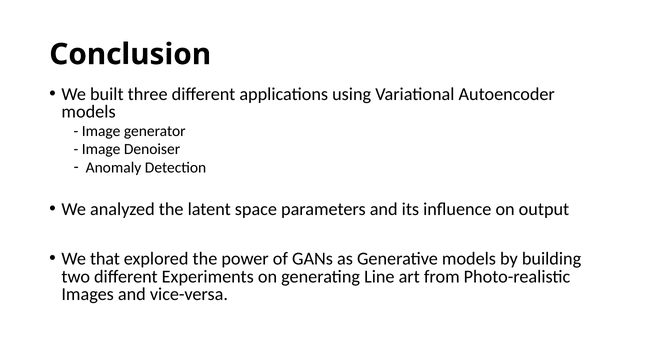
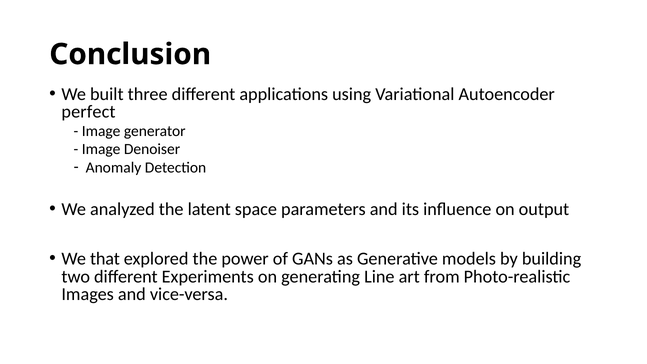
models: models -> perfect (89, 112)
